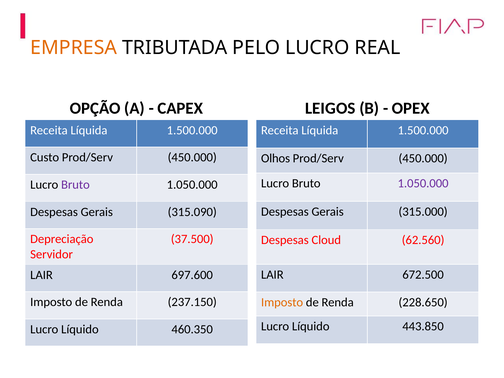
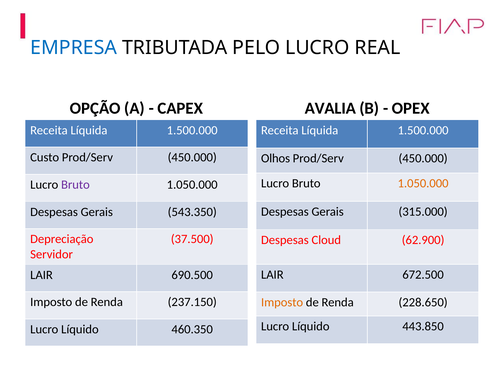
EMPRESA colour: orange -> blue (74, 48)
LEIGOS: LEIGOS -> AVALIA (330, 108)
1.050.000 colour: purple -> orange (423, 183)
315.090: 315.090 -> 543.350 (192, 212)
62.560: 62.560 -> 62.900 (423, 240)
697.600: 697.600 -> 690.500 (192, 275)
